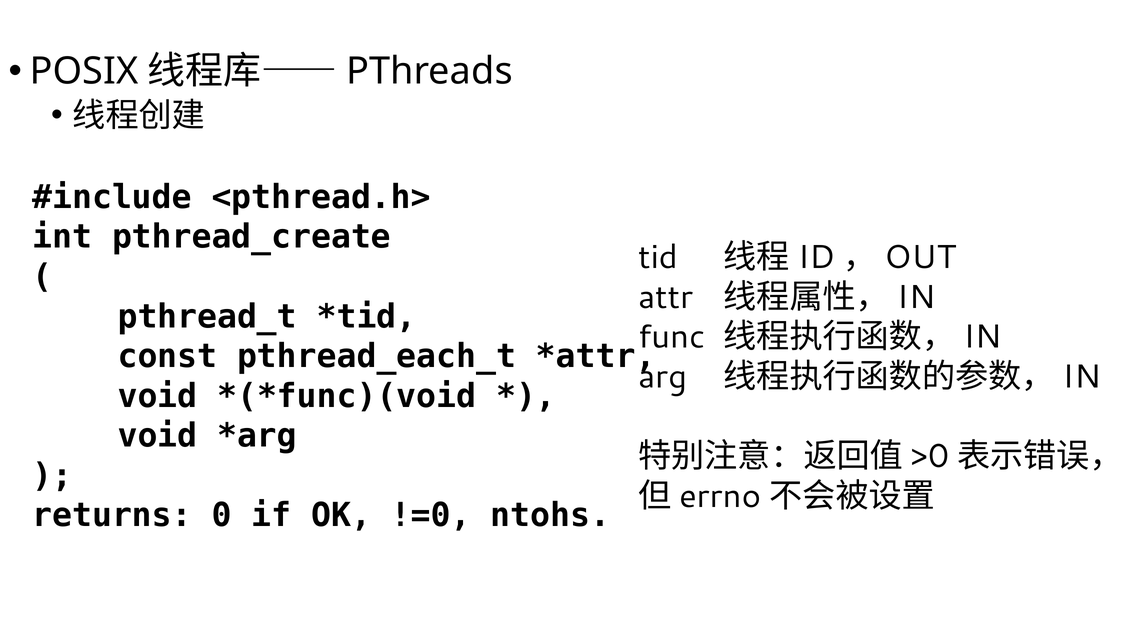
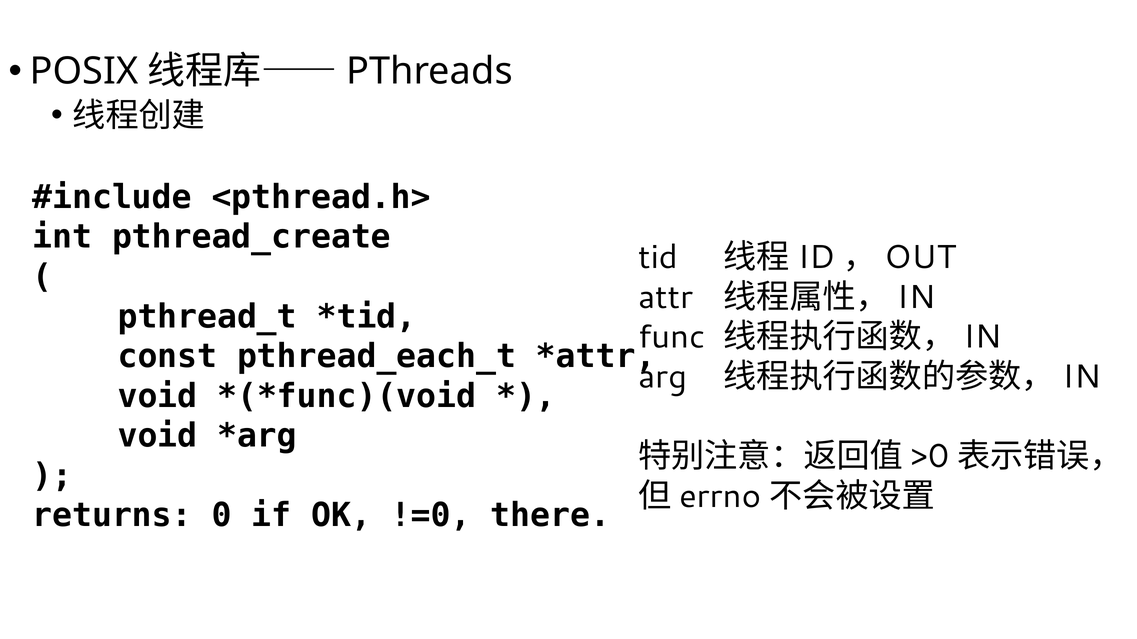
ntohs: ntohs -> there (550, 516)
